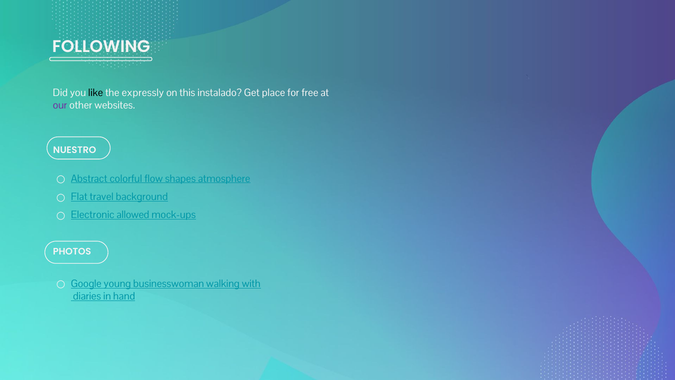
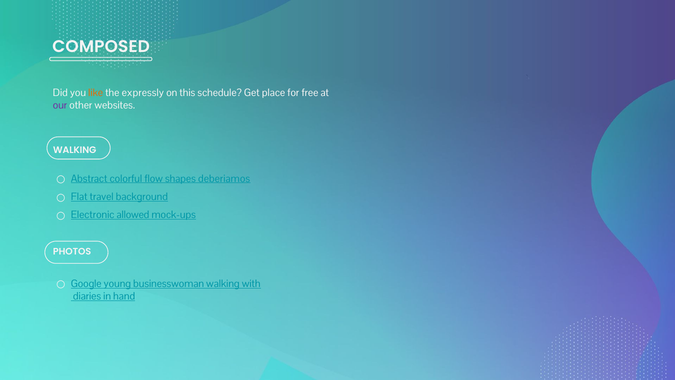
FOLLOWING: FOLLOWING -> COMPOSED (101, 47)
like colour: black -> orange (96, 93)
instalado: instalado -> schedule (220, 93)
NUESTRO: NUESTRO -> WALKING (75, 150)
atmosphere: atmosphere -> deberiamos (224, 179)
